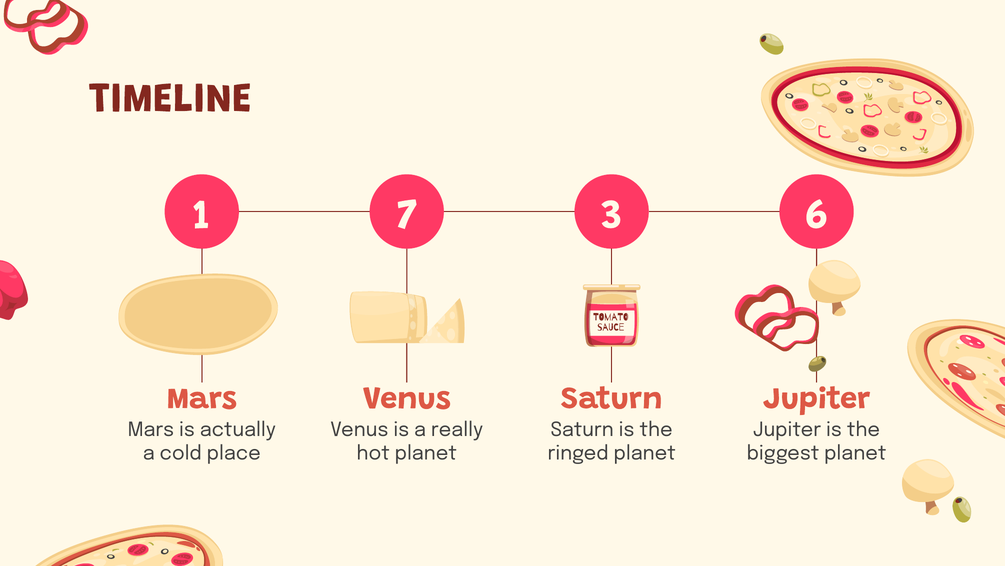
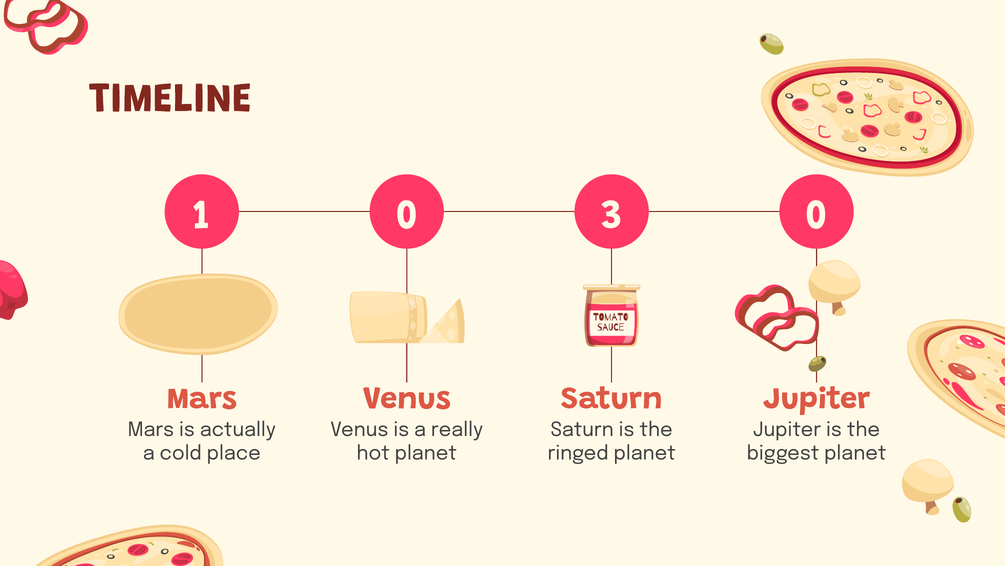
1 7: 7 -> 0 (407, 214)
3 6: 6 -> 0 (816, 214)
